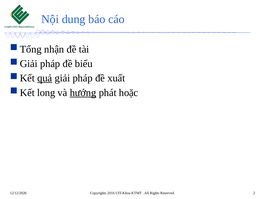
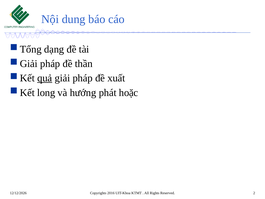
nhận: nhận -> dạng (54, 49)
biểu: biểu -> thần (84, 64)
hướng underline: present -> none (83, 92)
